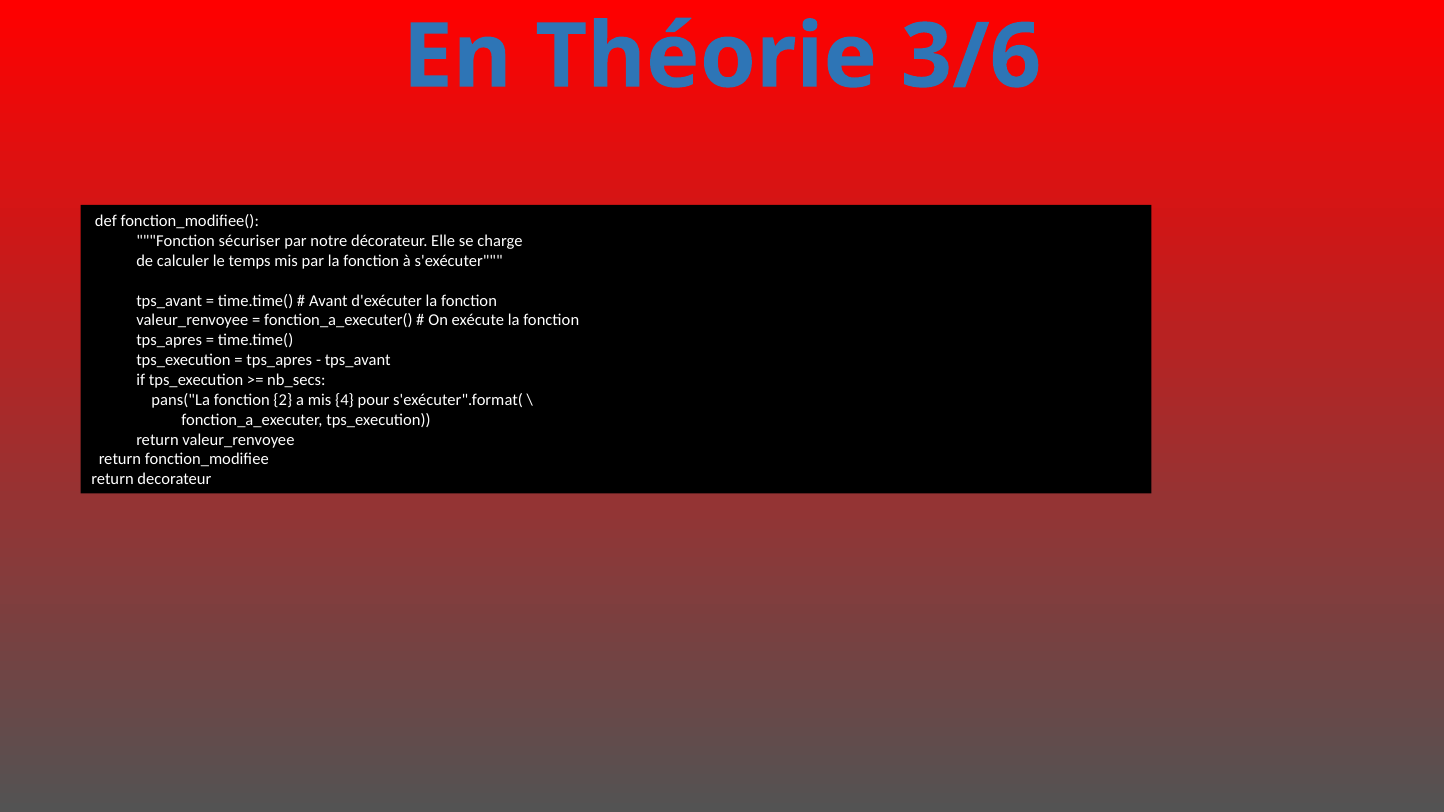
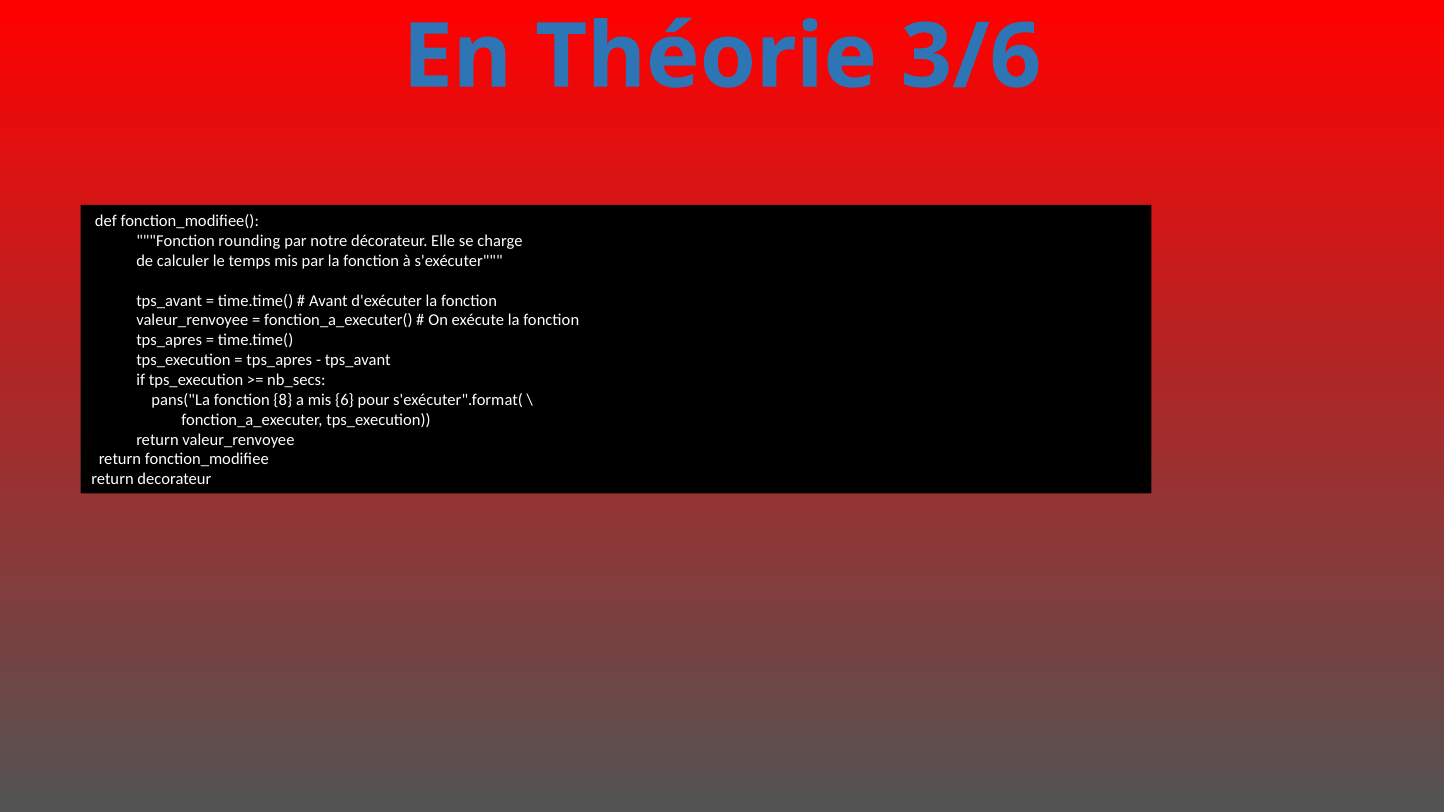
sécuriser: sécuriser -> rounding (249, 241)
2: 2 -> 8 (283, 400)
4: 4 -> 6 (344, 400)
